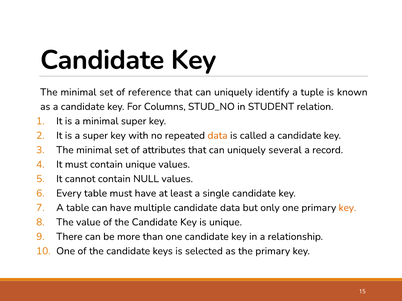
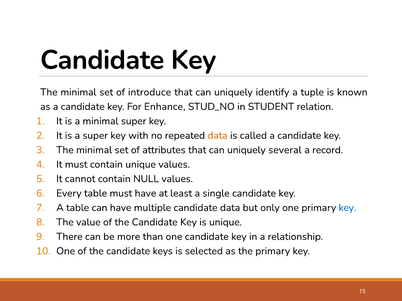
reference: reference -> introduce (150, 92)
Columns: Columns -> Enhance (165, 107)
key colour: orange -> blue (347, 208)
